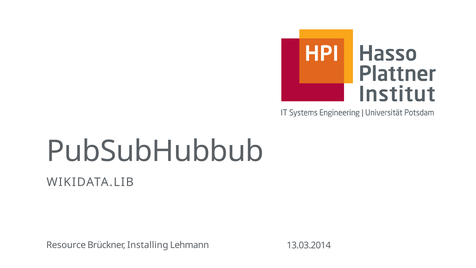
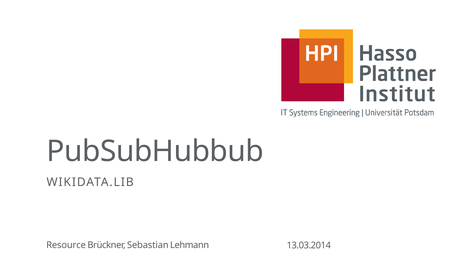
Installing: Installing -> Sebastian (148, 245)
